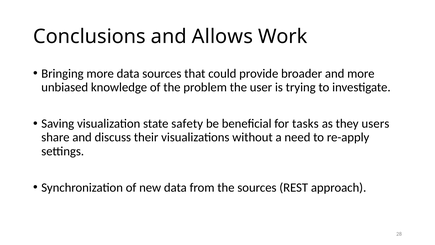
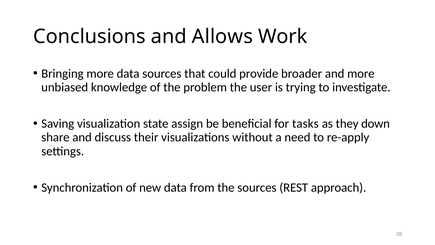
safety: safety -> assign (187, 124)
users: users -> down (376, 124)
